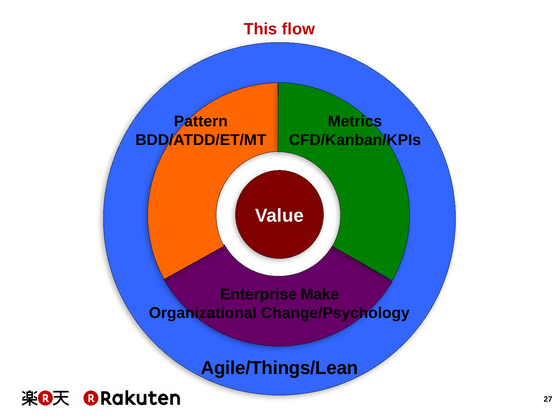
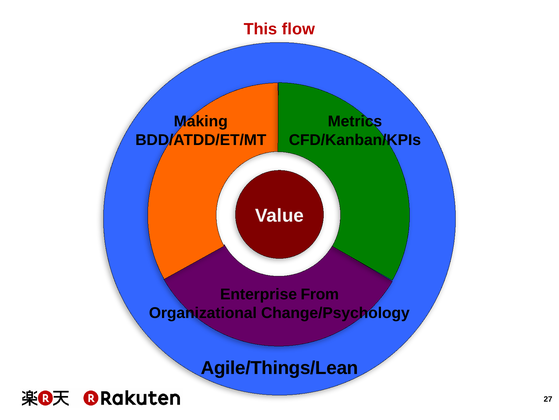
Pattern: Pattern -> Making (201, 121)
Make: Make -> From (320, 294)
